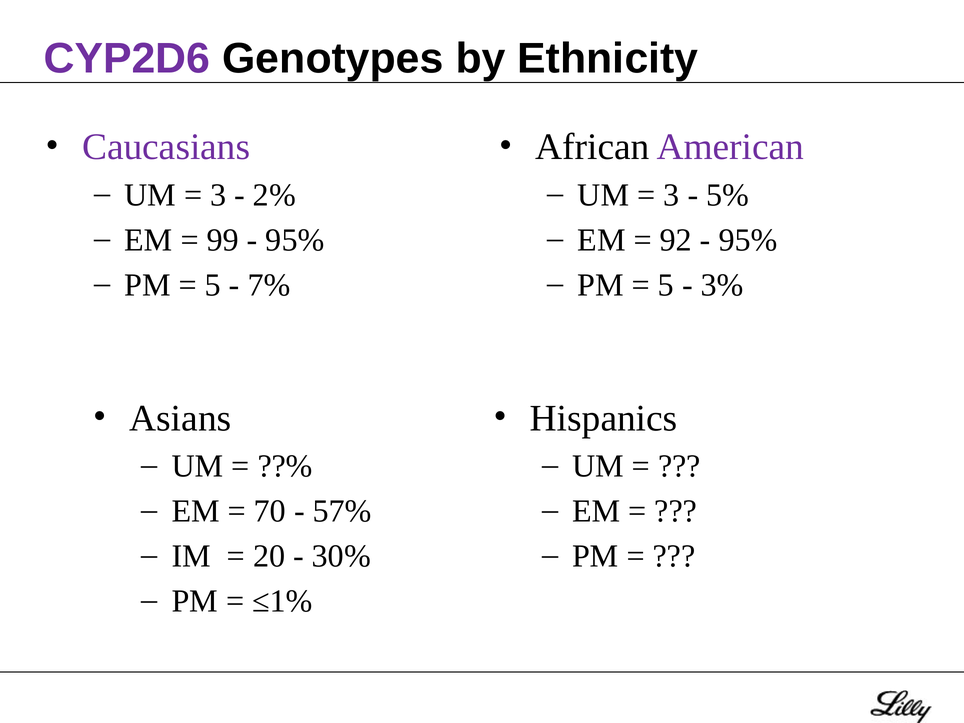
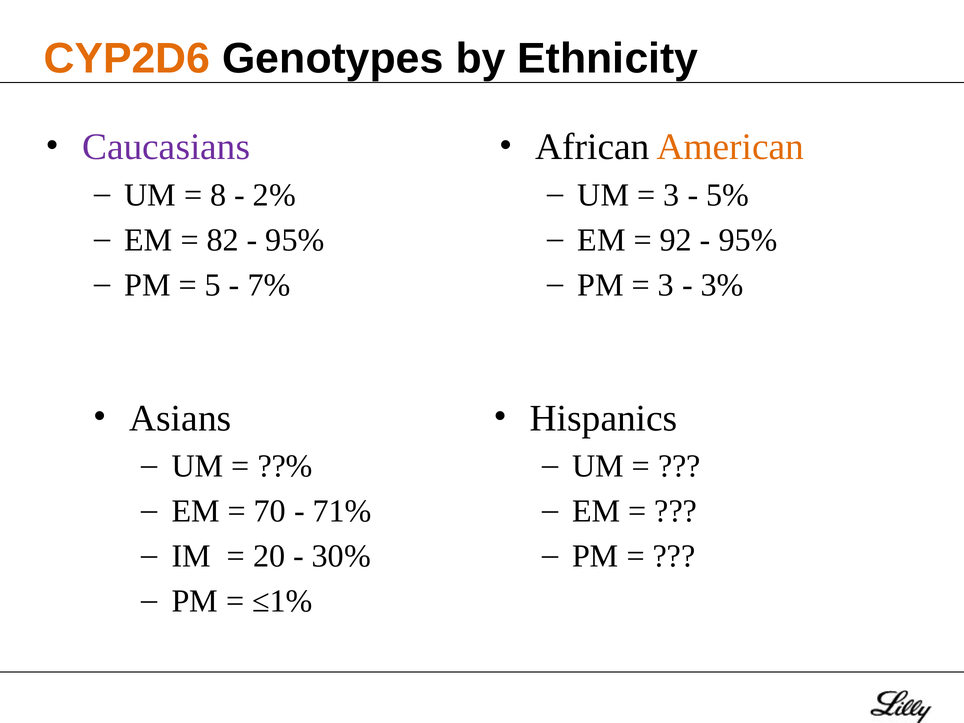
CYP2D6 colour: purple -> orange (127, 59)
American colour: purple -> orange (730, 147)
3: 3 -> 8 (218, 195)
99: 99 -> 82 (223, 240)
5: 5 -> 3 (666, 285)
57%: 57% -> 71% (342, 511)
